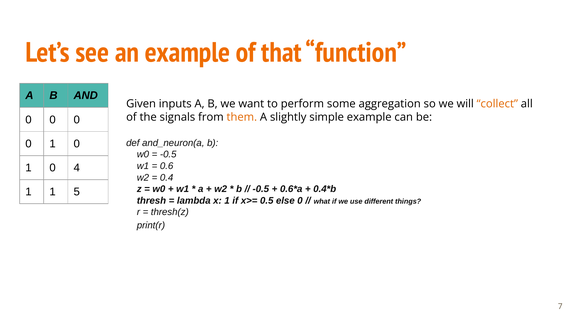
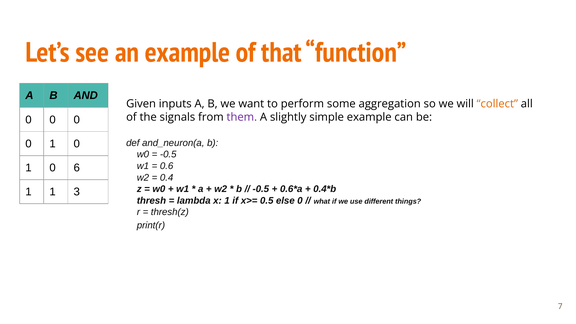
them colour: orange -> purple (242, 117)
4: 4 -> 6 (77, 168)
5: 5 -> 3 (77, 192)
